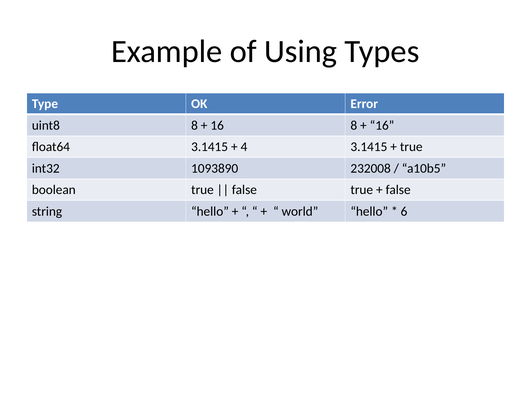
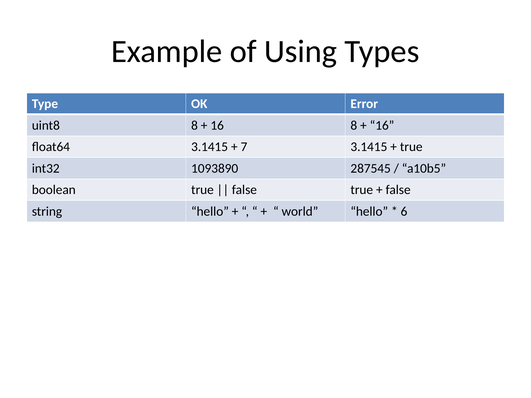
4: 4 -> 7 (244, 147)
232008: 232008 -> 287545 (371, 168)
